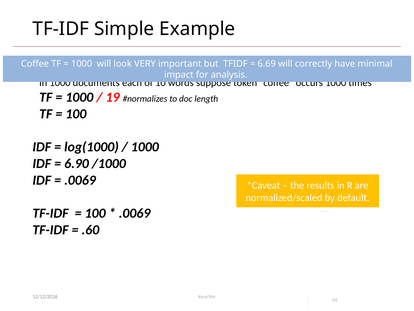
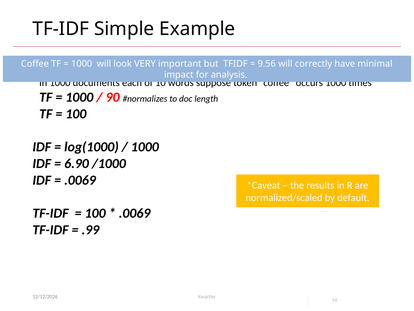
6.69: 6.69 -> 9.56 (267, 64)
19: 19 -> 90 (113, 97)
.60: .60 -> .99 (90, 230)
